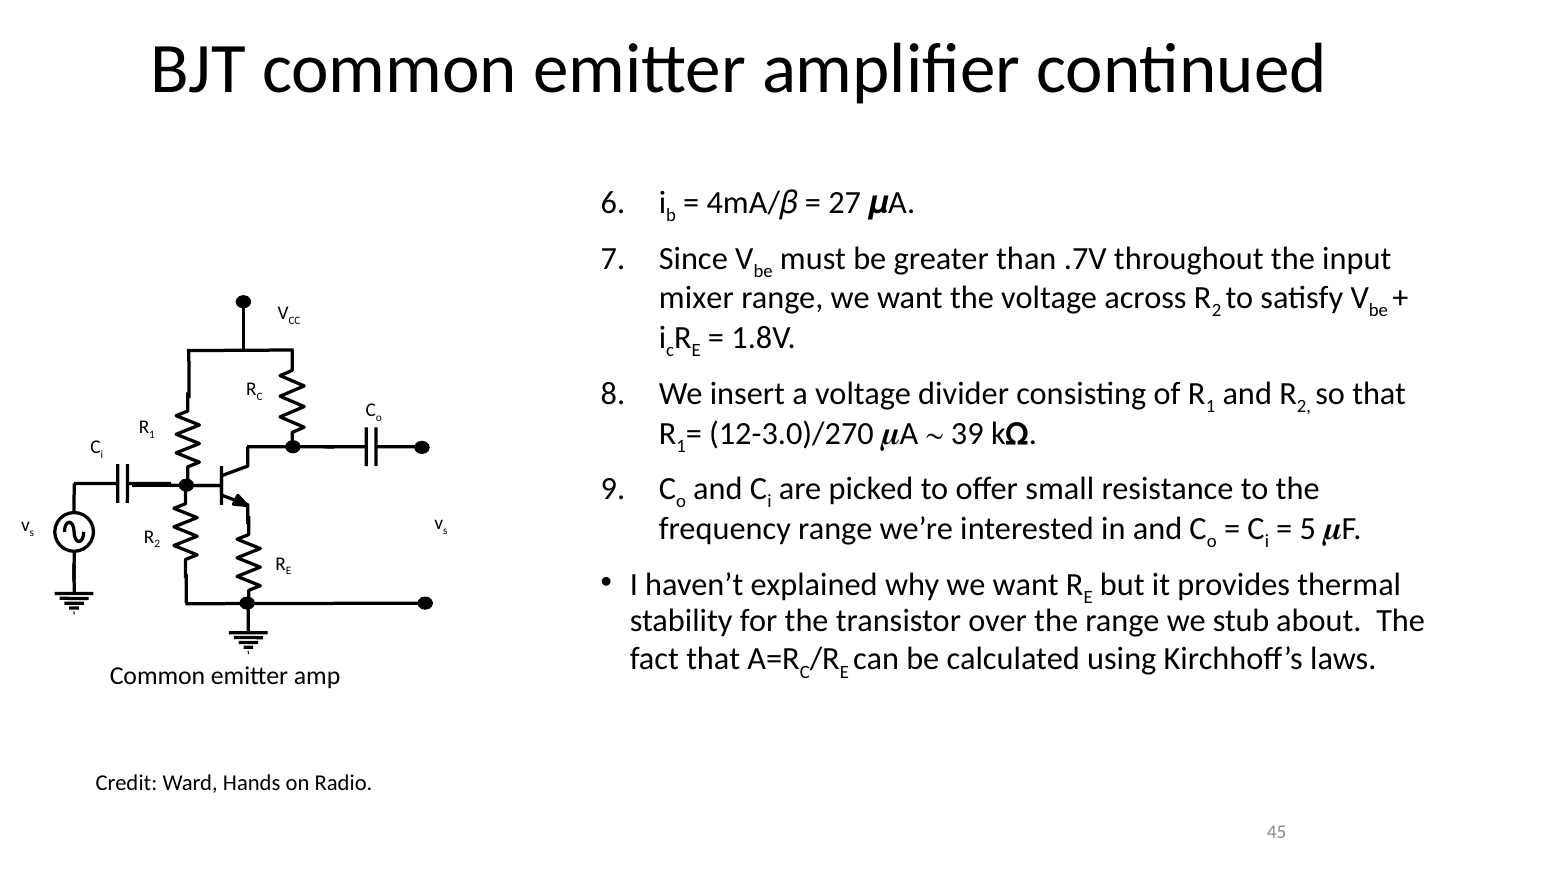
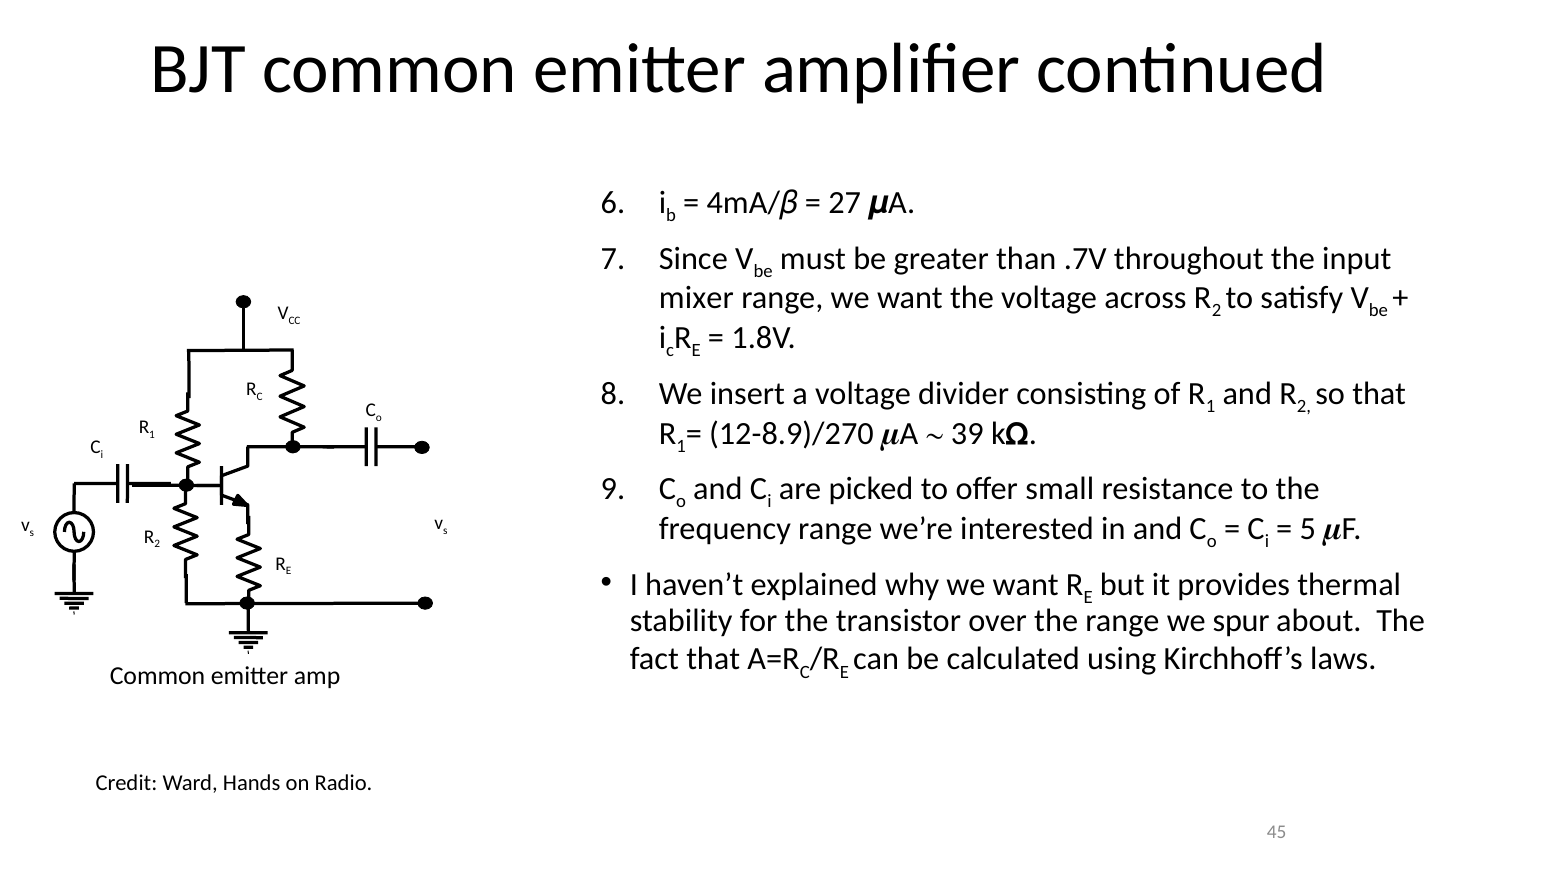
12-3.0)/270: 12-3.0)/270 -> 12-8.9)/270 (791, 433)
stub: stub -> spur (1241, 621)
